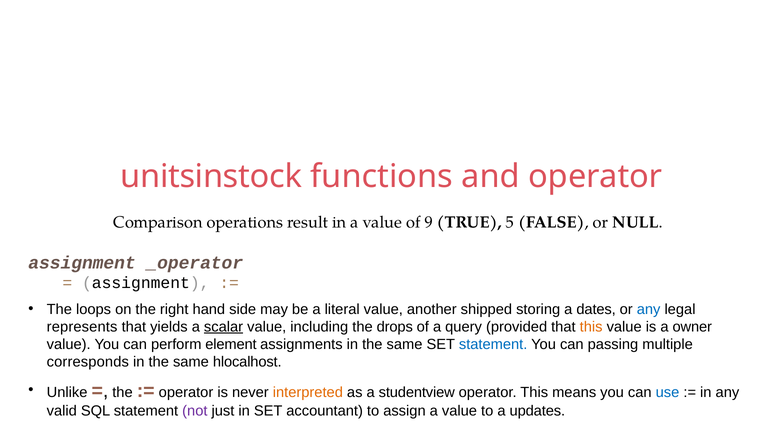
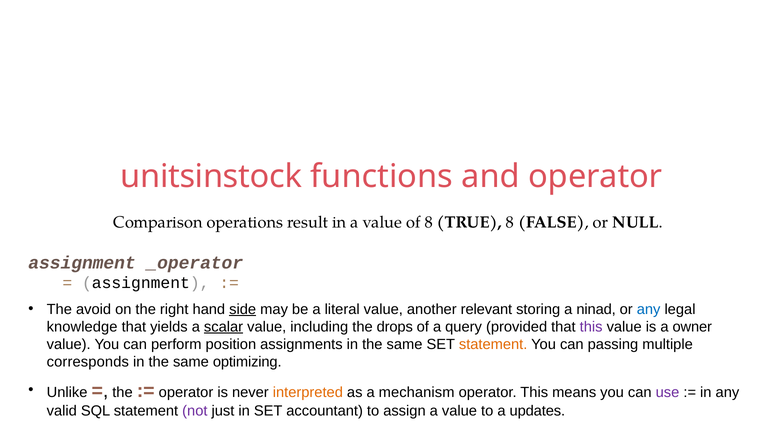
of 9: 9 -> 8 (429, 223)
TRUE 5: 5 -> 8 (510, 223)
loops: loops -> avoid (94, 310)
side underline: none -> present (243, 310)
shipped: shipped -> relevant (486, 310)
dates: dates -> ninad (596, 310)
represents: represents -> knowledge (82, 327)
this colour: orange -> purple (591, 327)
element: element -> position (231, 345)
statement colour: blue -> orange (493, 345)
hlocalhost: hlocalhost -> optimizing (247, 362)
studentview: studentview -> mechanism (417, 393)
use colour: blue -> purple (668, 393)
